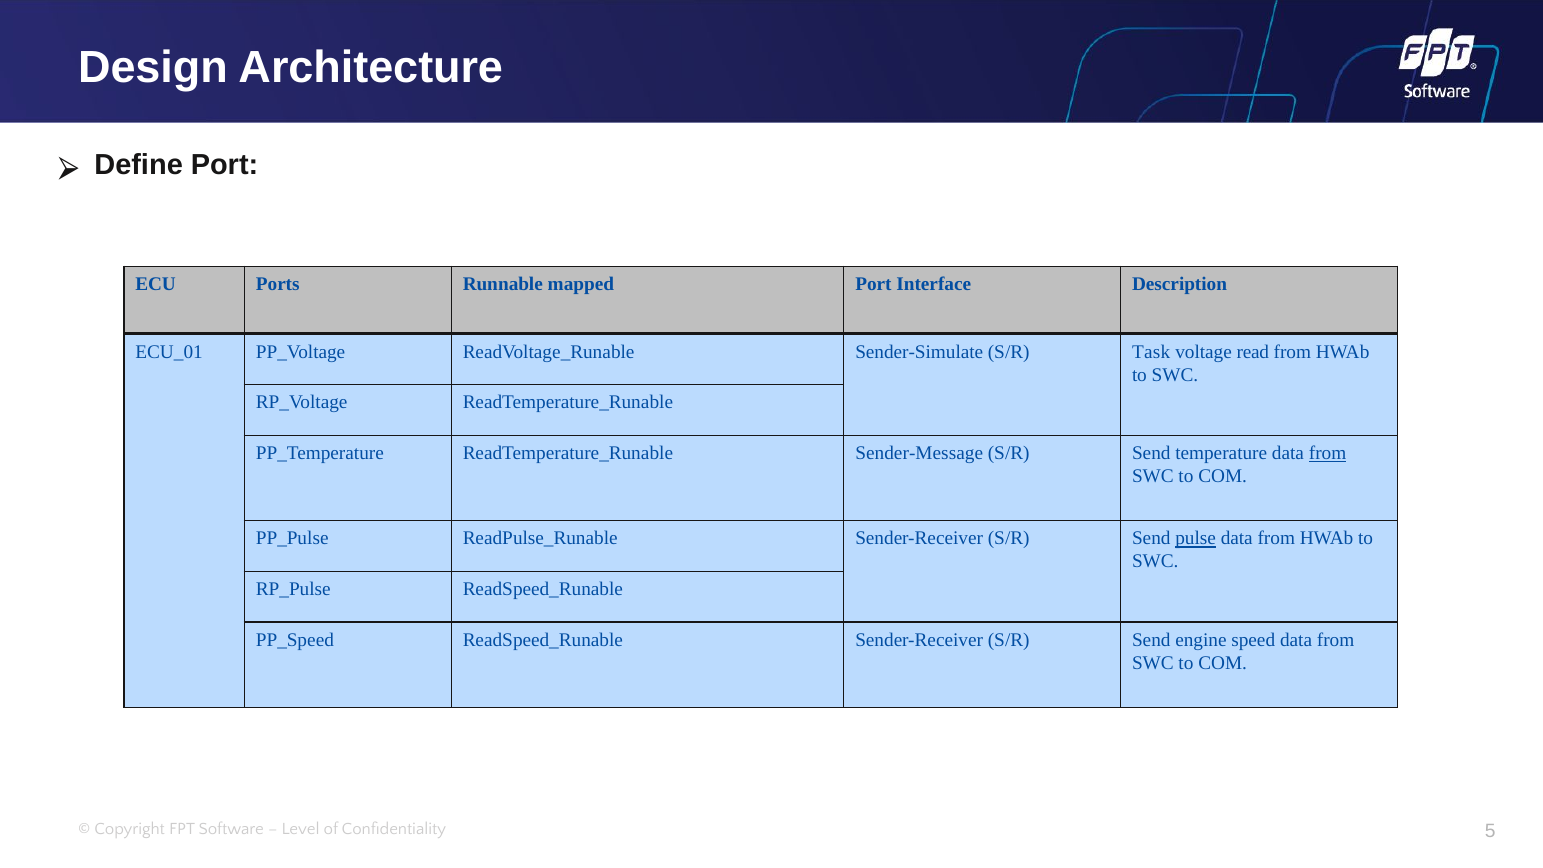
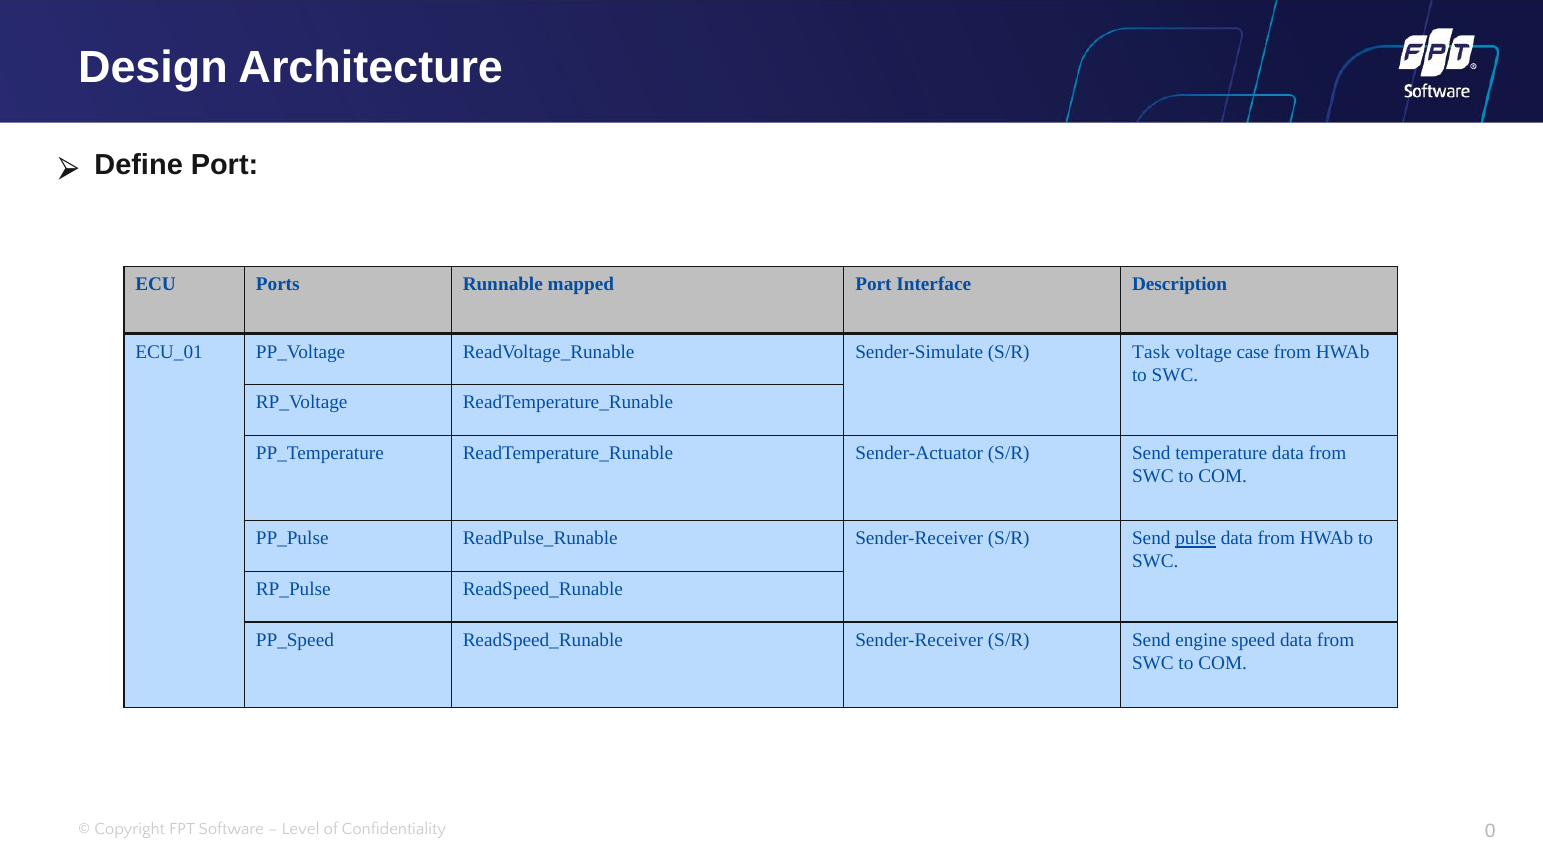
read: read -> case (1253, 352)
Sender-Message: Sender-Message -> Sender-Actuator (919, 453)
from underline: present -> none (1328, 453)
5: 5 -> 0 (1490, 831)
